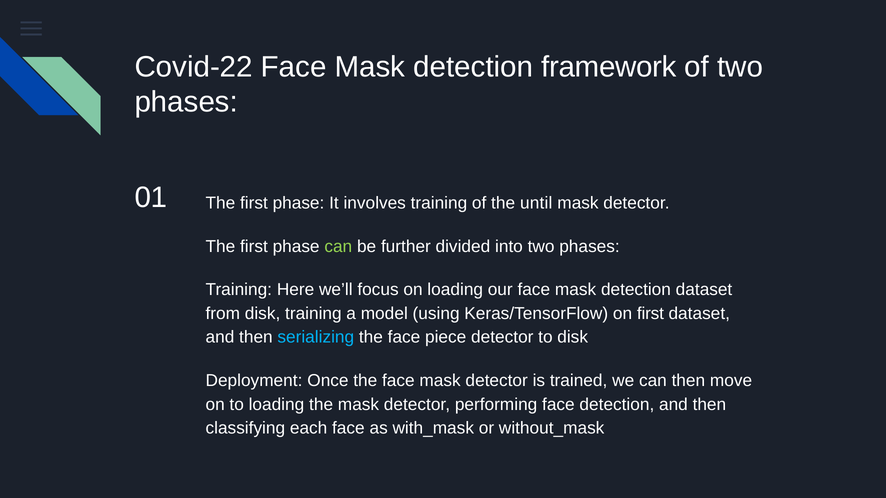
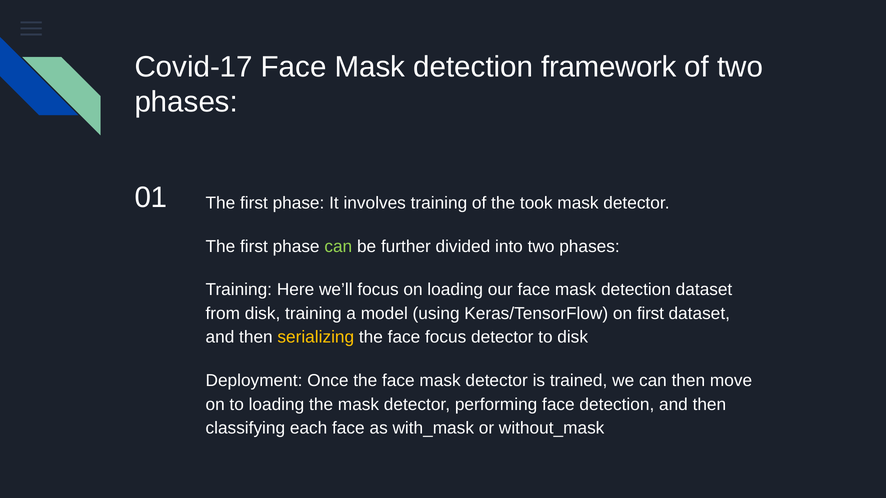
Covid-22: Covid-22 -> Covid-17 (194, 67)
until: until -> took (536, 203)
serializing colour: light blue -> yellow (316, 338)
face piece: piece -> focus (446, 338)
